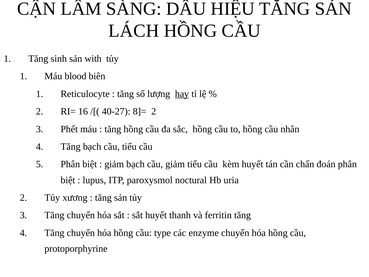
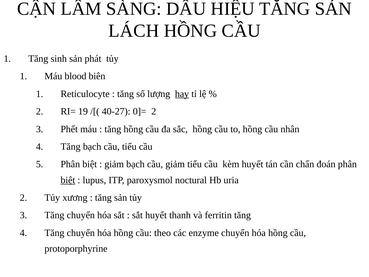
with: with -> phát (93, 59)
16: 16 -> 19 (83, 111)
8]=: 8]= -> 0]= (140, 111)
biệt underline: none -> present (68, 180)
type: type -> theo (163, 233)
